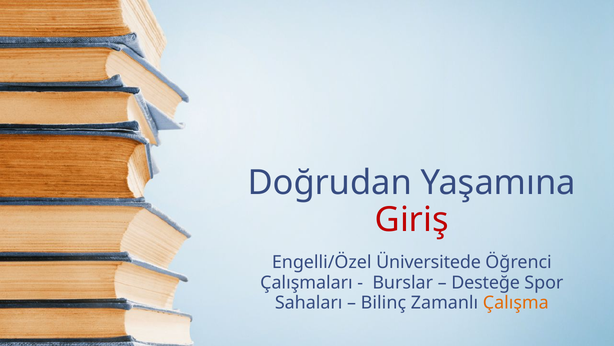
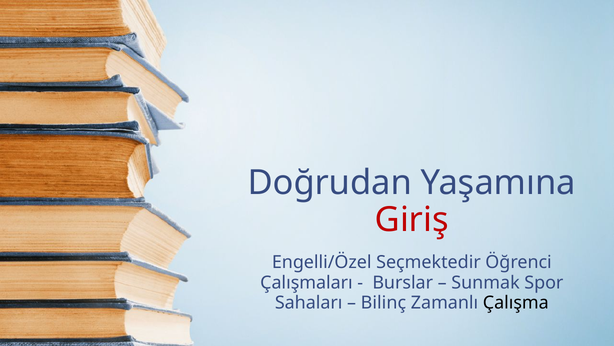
Üniversitede: Üniversitede -> Seçmektedir (428, 262)
Desteğe: Desteğe -> Sunmak (486, 282)
Çalışma colour: orange -> black (516, 303)
